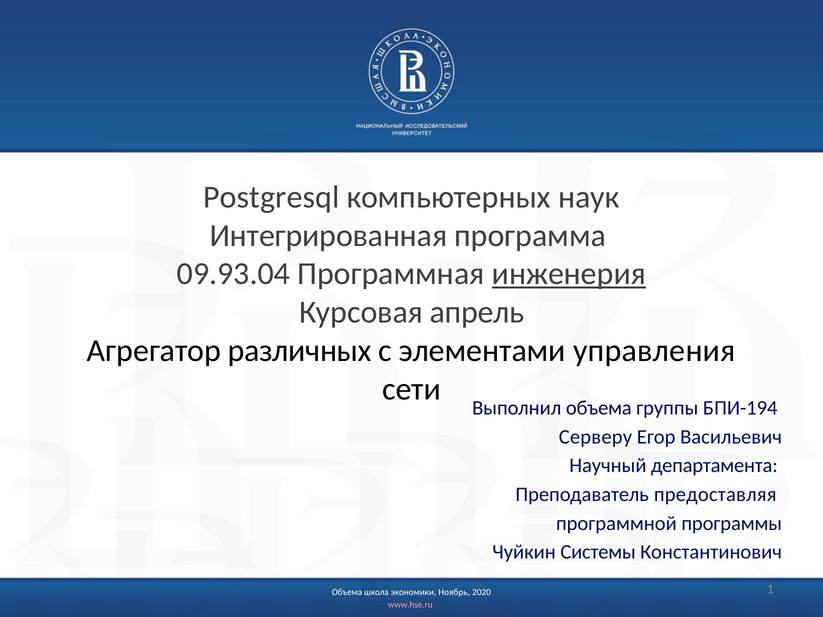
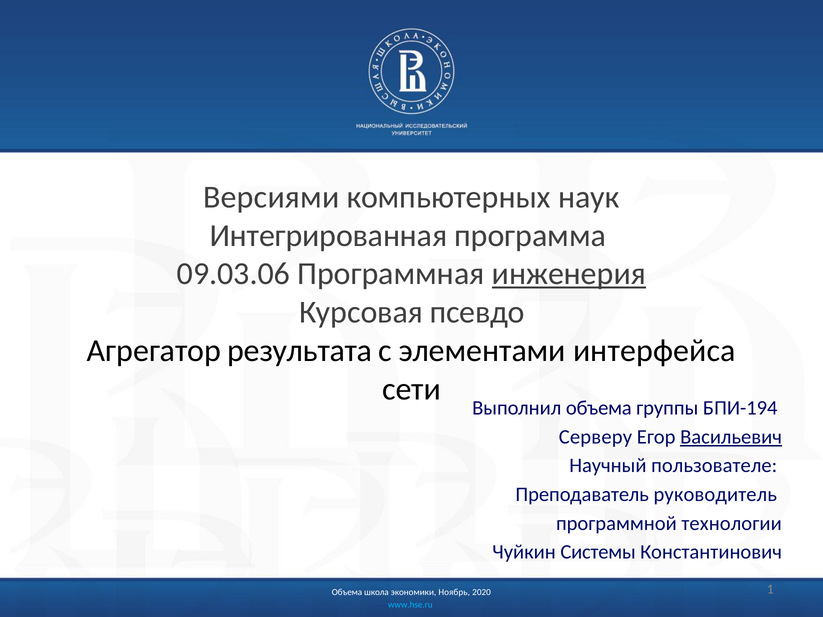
Postgresql: Postgresql -> Версиями (271, 197)
09.93.04: 09.93.04 -> 09.03.06 (233, 274)
апрель: апрель -> псевдо (477, 312)
различных: различных -> результата (300, 351)
управления: управления -> интерфейса (654, 351)
Васильевич underline: none -> present (731, 437)
департамента: департамента -> пользователе (714, 466)
предоставляя: предоставляя -> руководитель (715, 495)
программы: программы -> технологии (732, 523)
www.hse.ru colour: pink -> light blue (410, 605)
